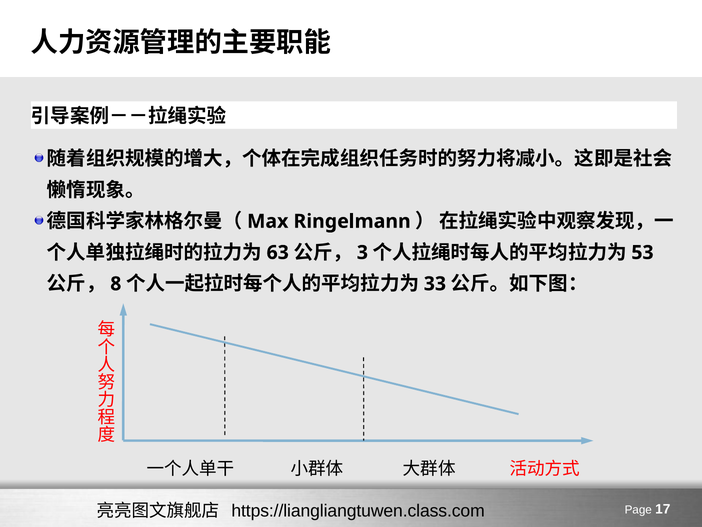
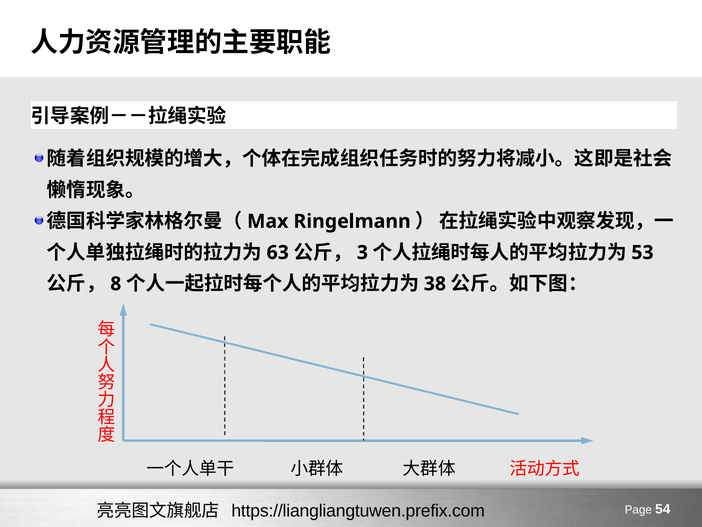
33: 33 -> 38 (435, 284)
https://liangliangtuwen.class.com: https://liangliangtuwen.class.com -> https://liangliangtuwen.prefix.com (358, 510)
17: 17 -> 54 (663, 509)
